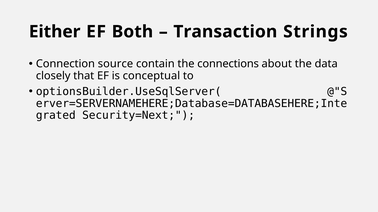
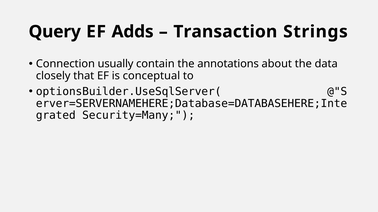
Either: Either -> Query (55, 32)
Both: Both -> Adds (133, 32)
source: source -> usually (116, 64)
connections: connections -> annotations (228, 64)
Security=Next: Security=Next -> Security=Many (139, 116)
